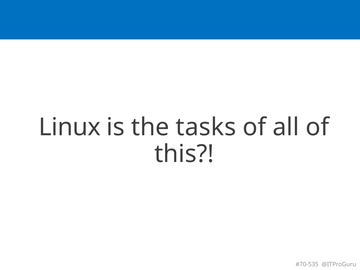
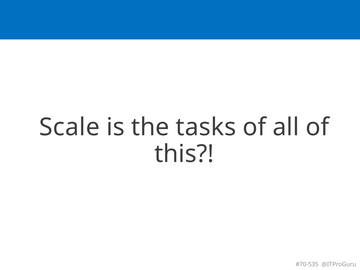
Linux: Linux -> Scale (69, 127)
